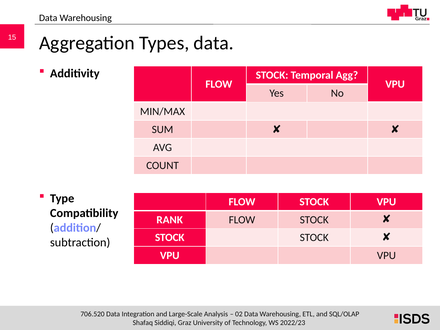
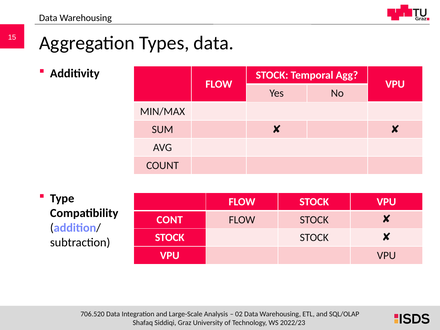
RANK: RANK -> CONT (170, 220)
